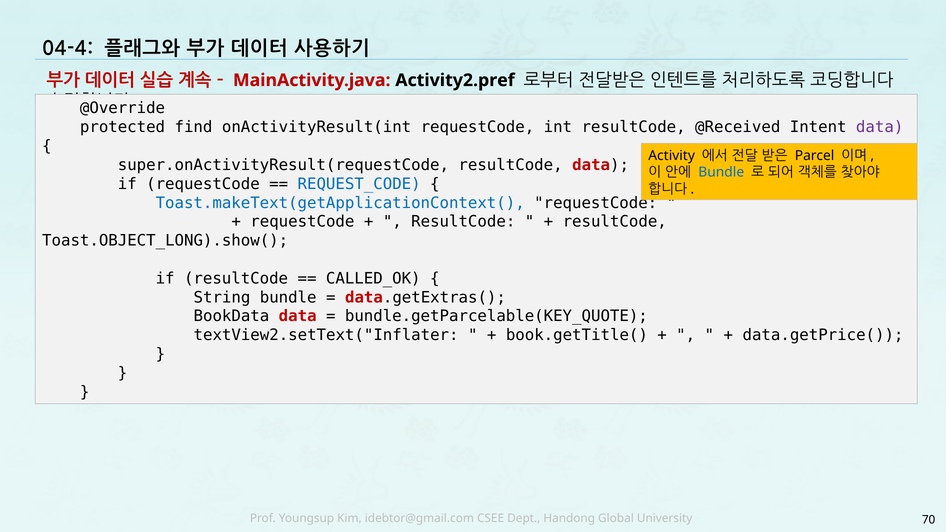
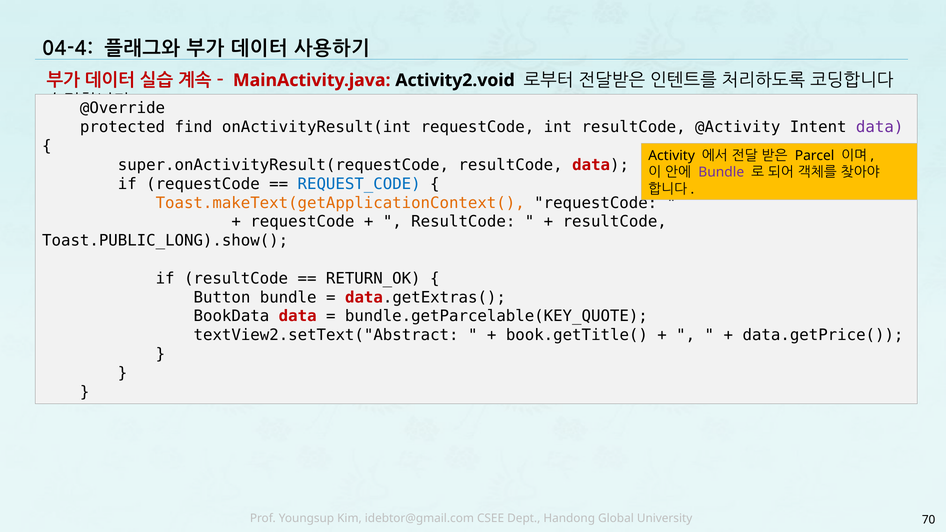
Activity2.pref: Activity2.pref -> Activity2.void (455, 80)
@Received: @Received -> @Activity (738, 127)
Bundle colour: blue -> purple (721, 172)
Toast.makeText(getApplicationContext( colour: blue -> orange (340, 203)
Toast.OBJECT_LONG).show(: Toast.OBJECT_LONG).show( -> Toast.PUBLIC_LONG).show( (165, 241)
CALLED_OK: CALLED_OK -> RETURN_OK (373, 279)
String: String -> Button (222, 297)
textView2.setText("Inflater: textView2.setText("Inflater -> textView2.setText("Abstract (326, 335)
